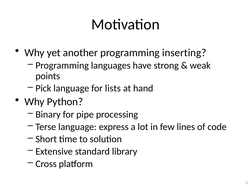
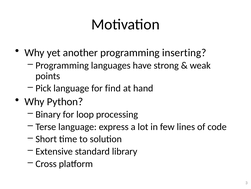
lists: lists -> find (113, 88)
pipe: pipe -> loop (85, 114)
